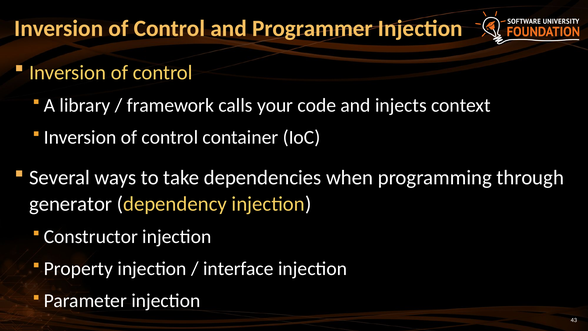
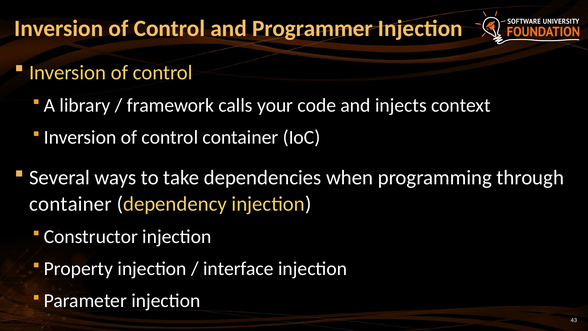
generator: generator -> container (70, 204)
